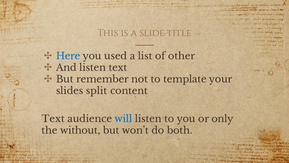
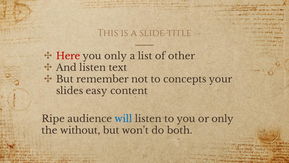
Here colour: blue -> red (68, 56)
you used: used -> only (116, 56)
template: template -> concepts (185, 79)
split: split -> easy (97, 91)
Text: Text -> Ripe (53, 119)
